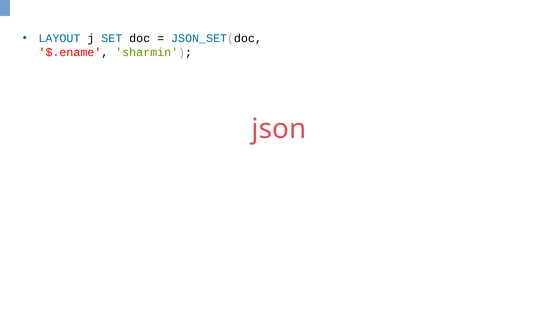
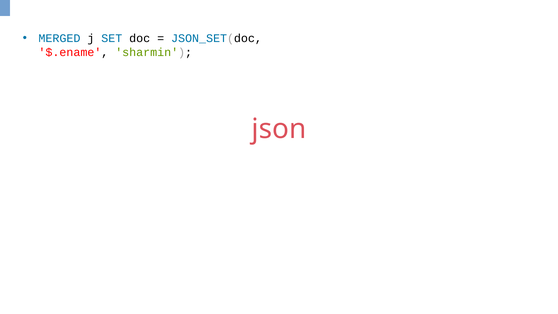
LAYOUT: LAYOUT -> MERGED (59, 38)
